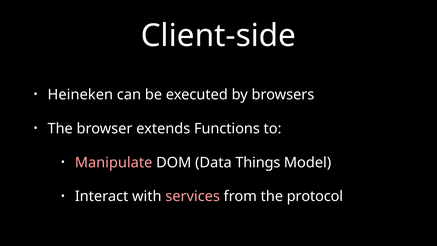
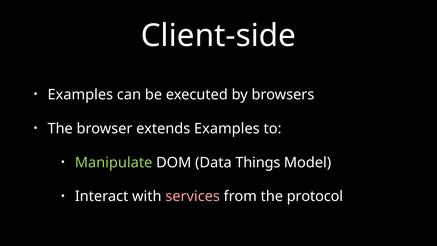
Heineken: Heineken -> Examples (80, 95)
extends Functions: Functions -> Examples (227, 129)
Manipulate colour: pink -> light green (114, 162)
